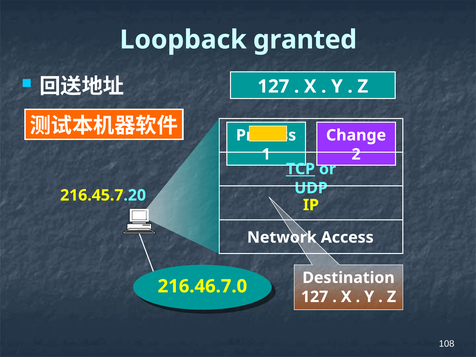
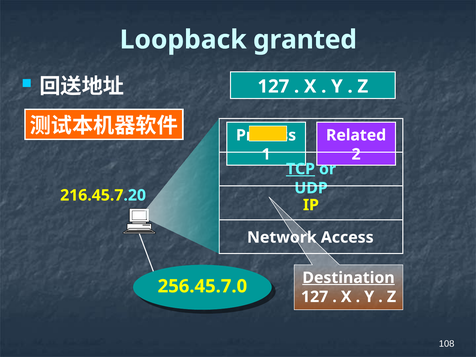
Change: Change -> Related (356, 135)
Destination underline: none -> present (349, 278)
216.46.7.0: 216.46.7.0 -> 256.45.7.0 (202, 286)
